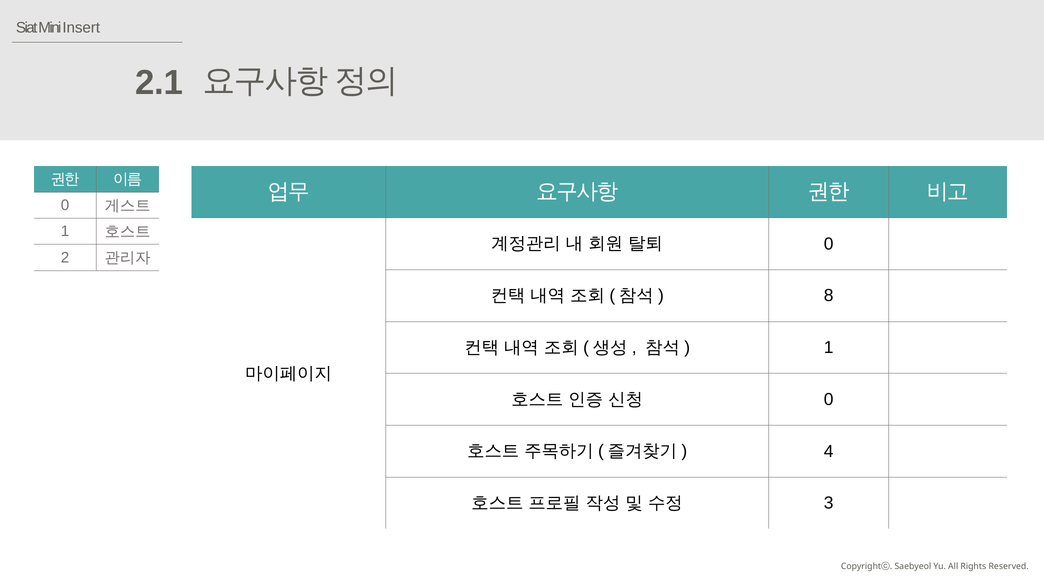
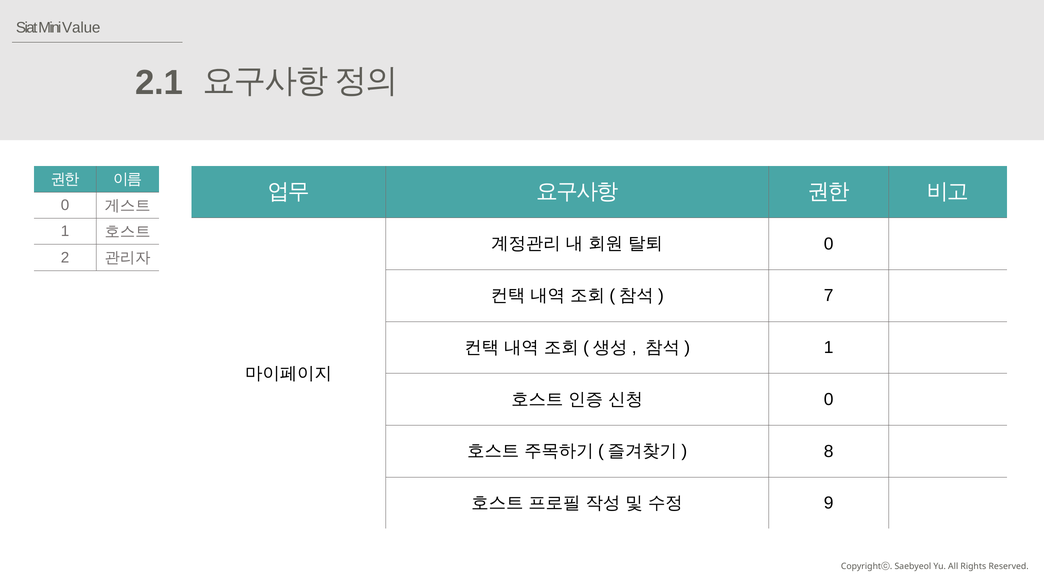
Insert: Insert -> Value (81, 28)
8: 8 -> 7 (829, 296)
4: 4 -> 8 (829, 452)
3: 3 -> 9 (829, 503)
